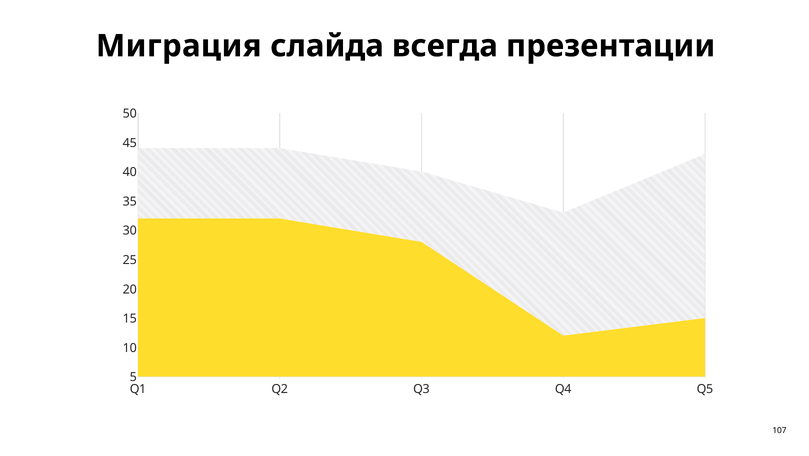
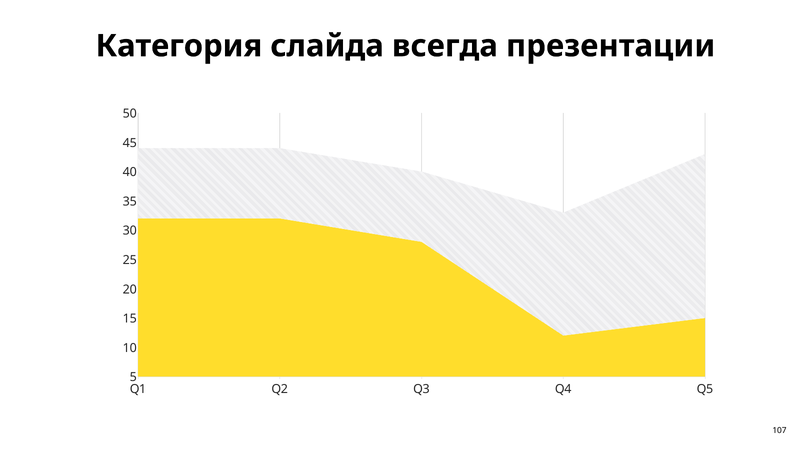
Миграция: Миграция -> Категория (179, 46)
